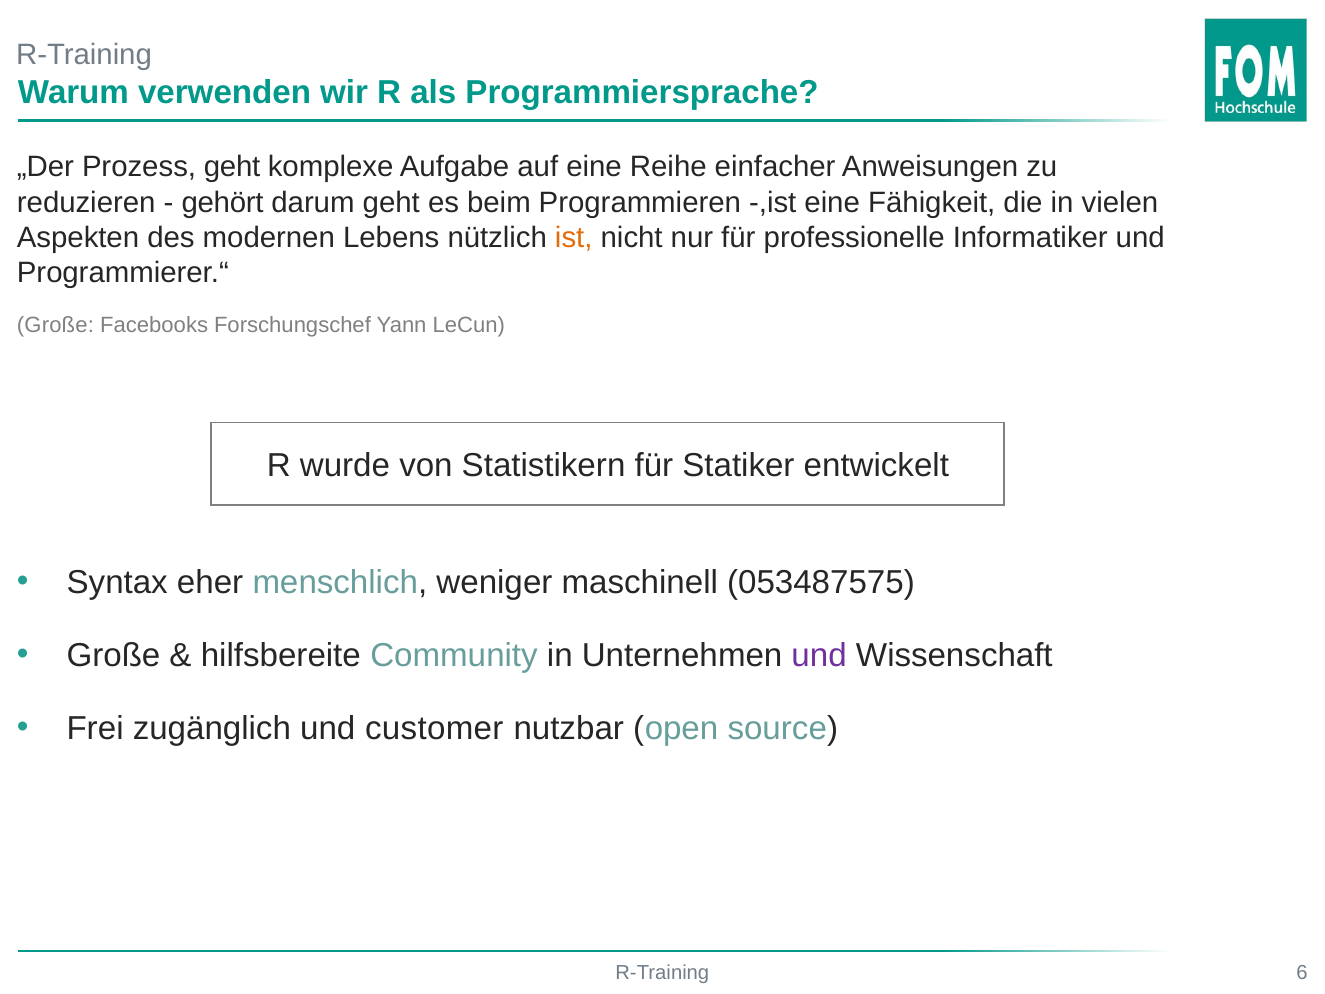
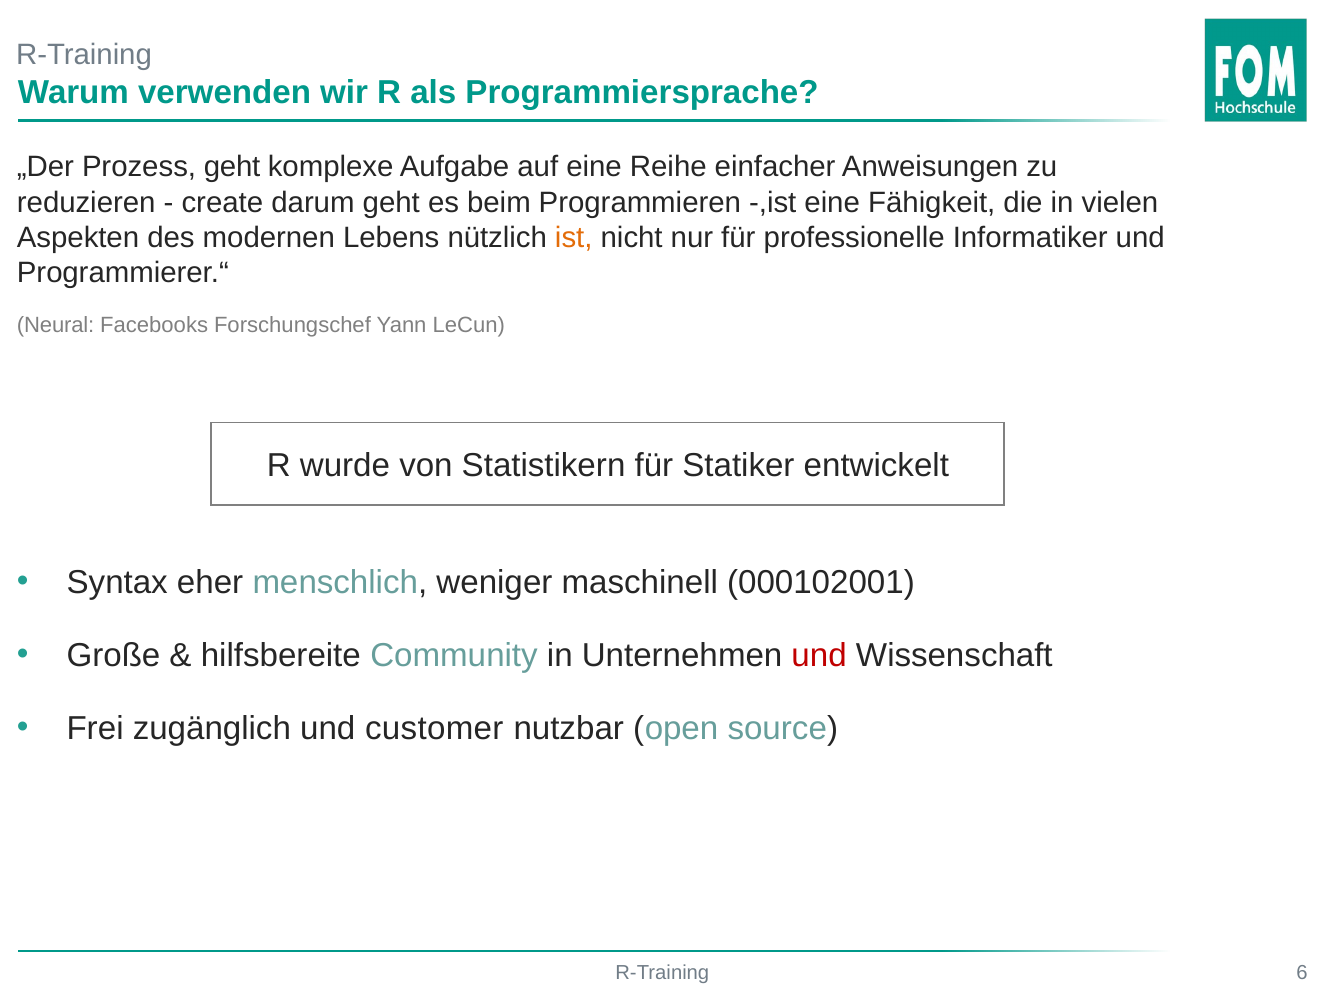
gehört: gehört -> create (222, 202)
Große: Große -> Neural (56, 326)
053487575: 053487575 -> 000102001 (821, 583)
und colour: purple -> red (819, 655)
